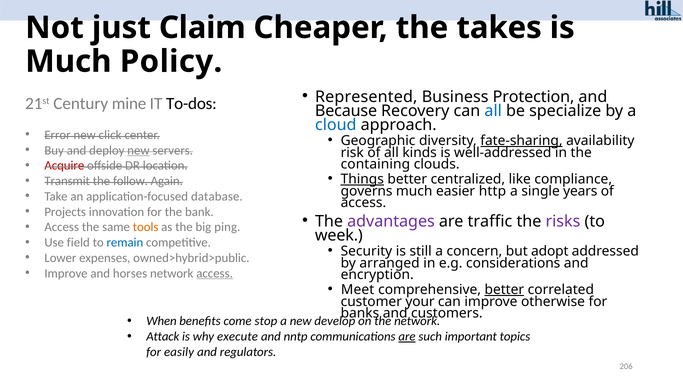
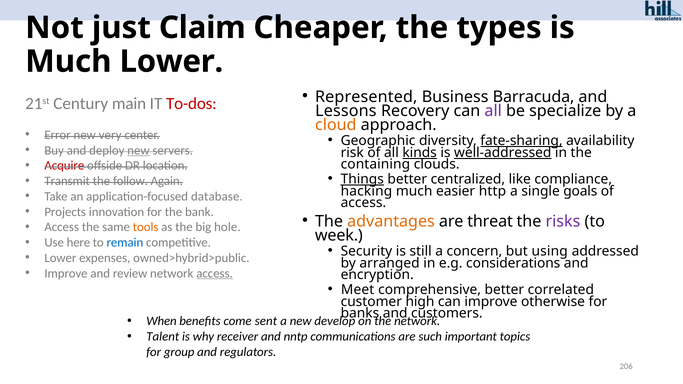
takes: takes -> types (499, 28)
Much Policy: Policy -> Lower (171, 61)
Protection: Protection -> Barracuda (534, 97)
mine: mine -> main (129, 104)
To-dos colour: black -> red (191, 104)
Because: Because -> Lessons (346, 111)
all colour: blue -> purple (493, 111)
cloud colour: blue -> orange (336, 125)
click: click -> very (110, 135)
kinds underline: none -> present (420, 153)
well-addressed underline: none -> present (503, 153)
governs: governs -> hacking (366, 191)
years: years -> goals (580, 191)
advantages colour: purple -> orange (391, 221)
traffic: traffic -> threat (490, 221)
ping: ping -> hole (227, 227)
field: field -> here (78, 243)
adopt: adopt -> using (550, 251)
horses: horses -> review (130, 273)
better underline: present -> none (504, 290)
your: your -> high (420, 302)
stop: stop -> sent (266, 321)
Attack: Attack -> Talent (163, 337)
execute: execute -> receiver (238, 337)
are underline: present -> none (407, 337)
easily: easily -> group (179, 352)
